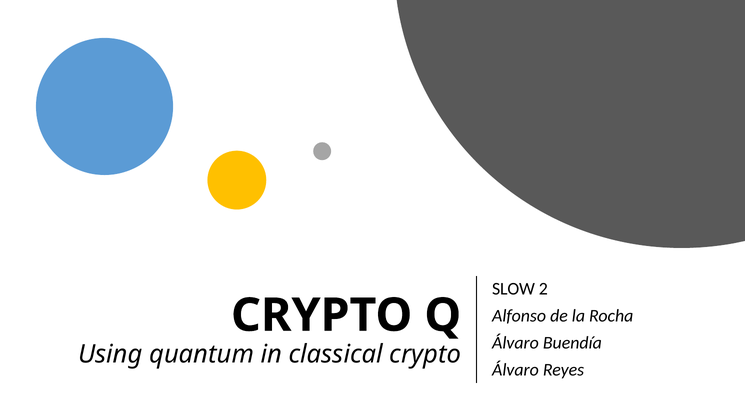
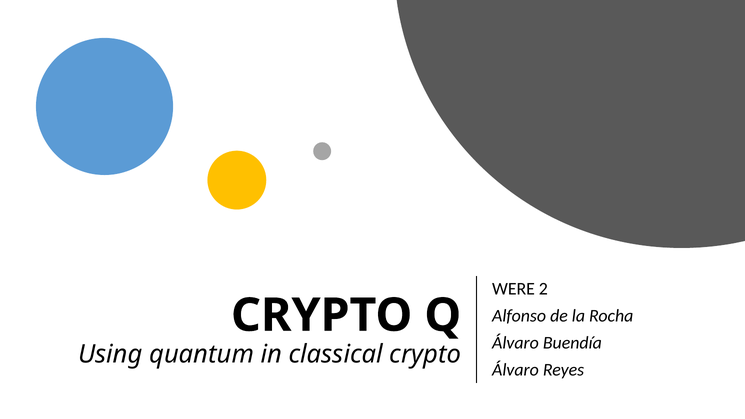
SLOW: SLOW -> WERE (513, 289)
